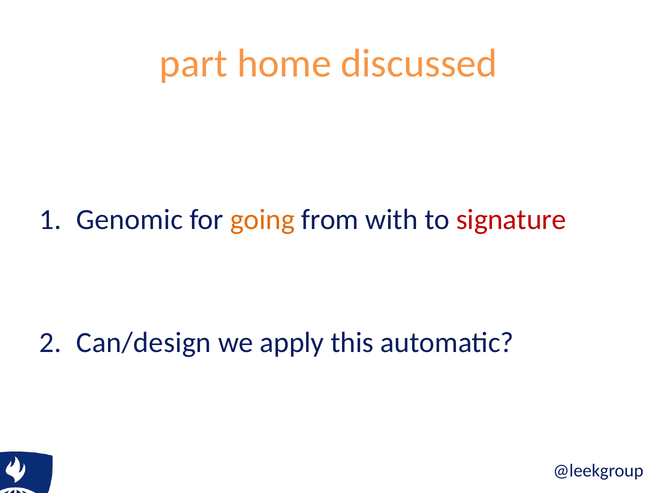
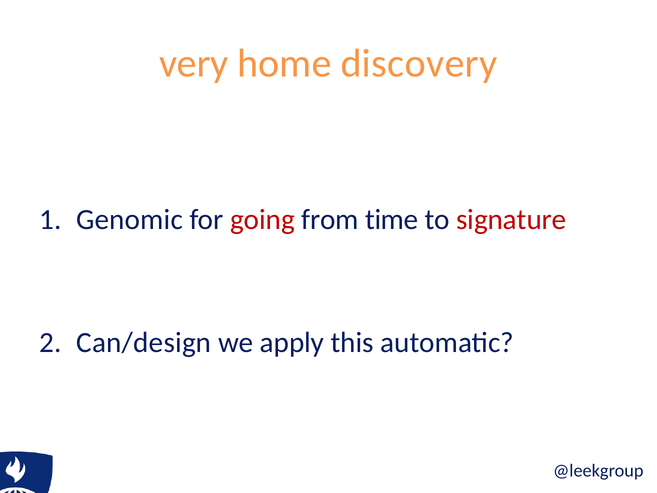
part: part -> very (194, 64)
discussed: discussed -> discovery (419, 64)
going colour: orange -> red (262, 220)
with: with -> time (392, 220)
